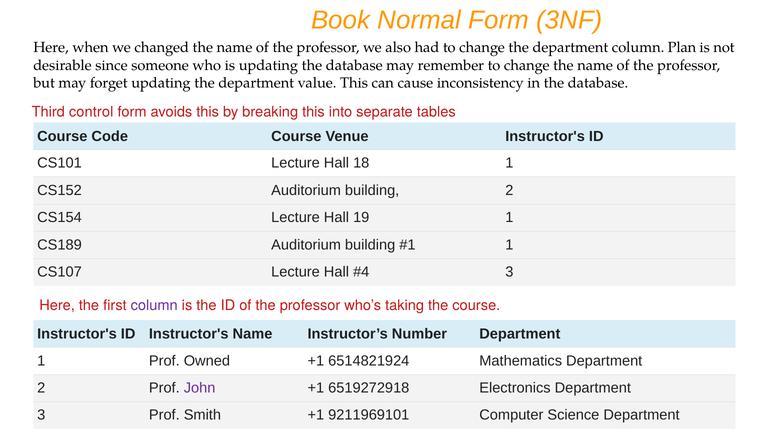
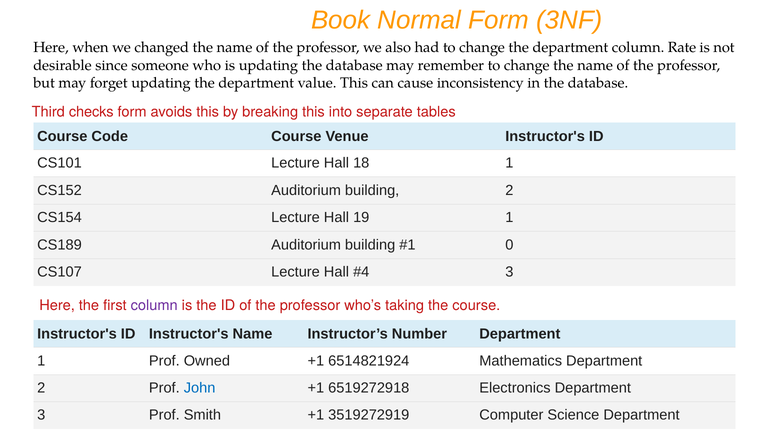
Plan: Plan -> Rate (682, 48)
control: control -> checks (91, 112)
1: 1 -> 0 (509, 245)
John colour: purple -> blue (200, 388)
9211969101: 9211969101 -> 3519272919 (369, 415)
